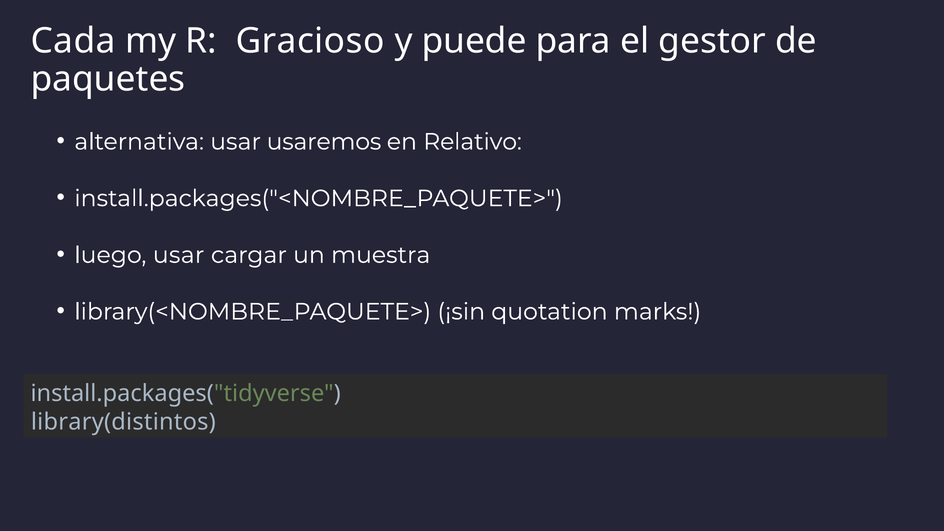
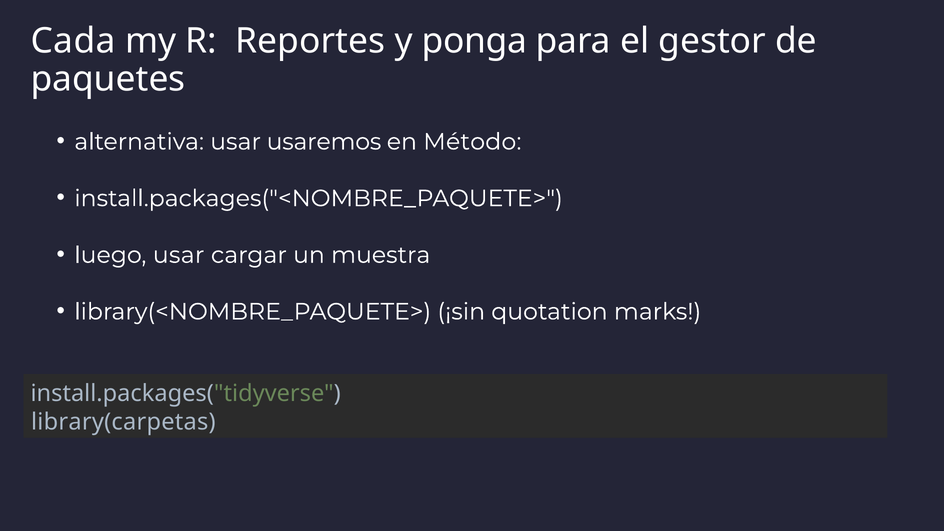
Gracioso: Gracioso -> Reportes (310, 41)
puede: puede -> ponga (474, 41)
Relativo: Relativo -> Método (472, 142)
library(distintos: library(distintos -> library(carpetas (123, 422)
